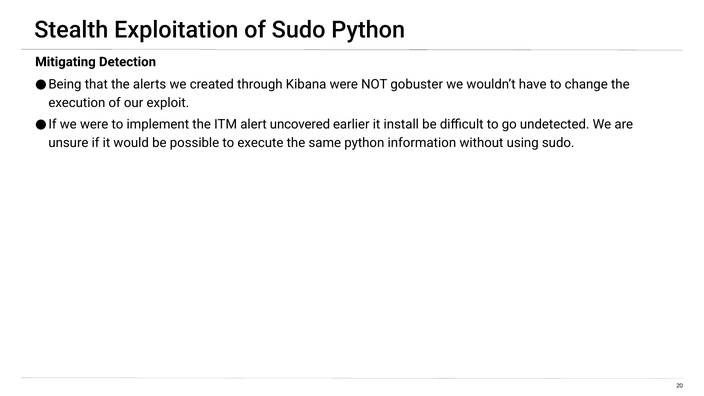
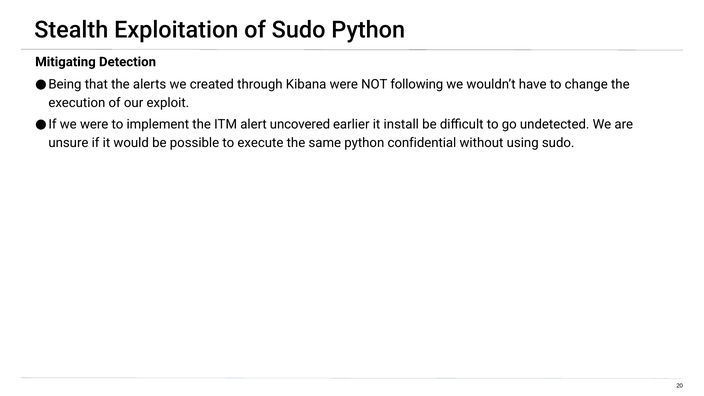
gobuster: gobuster -> following (417, 84)
information: information -> confidential (422, 143)
